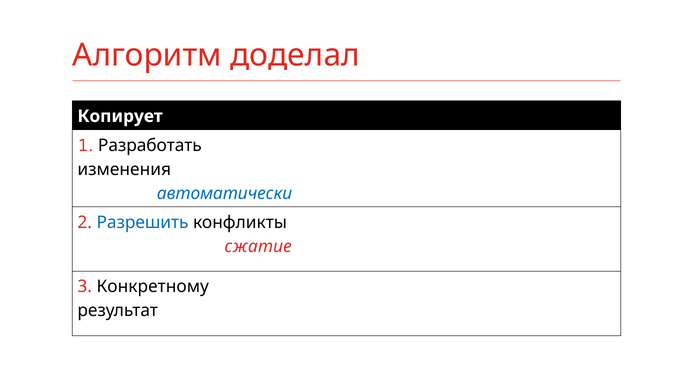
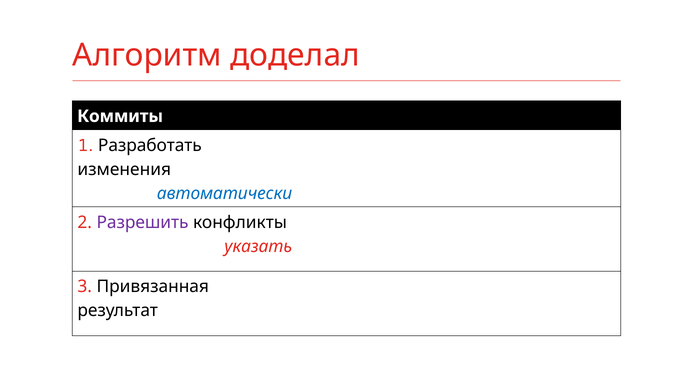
Копирует: Копирует -> Коммиты (120, 116)
Разрешить colour: blue -> purple (142, 223)
сжатие: сжатие -> указать (258, 247)
Конкретному: Конкретному -> Привязанная (153, 287)
